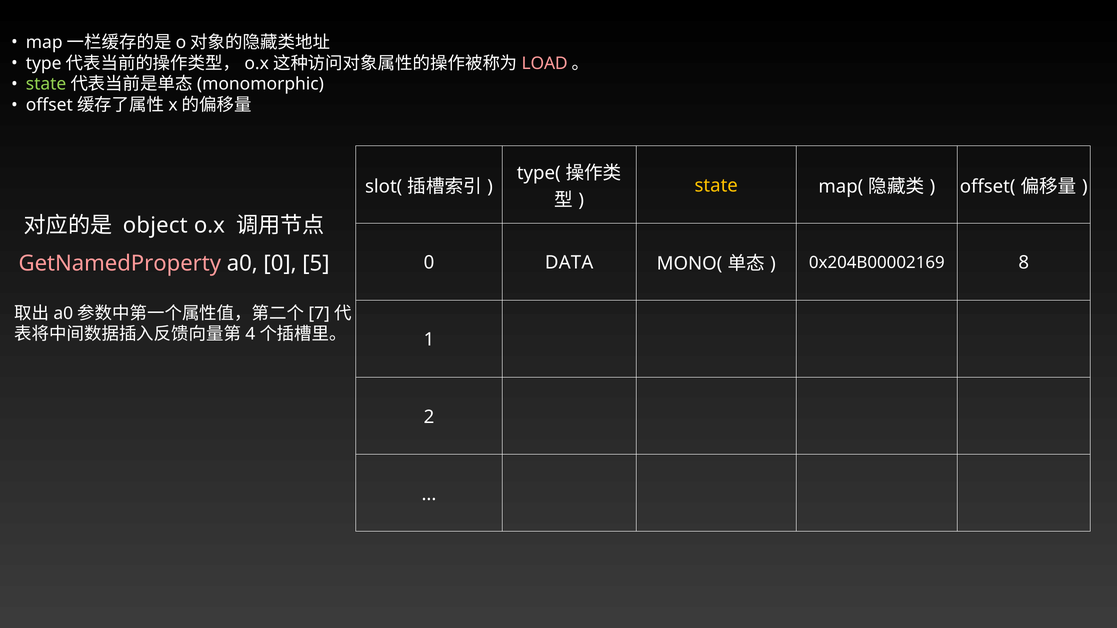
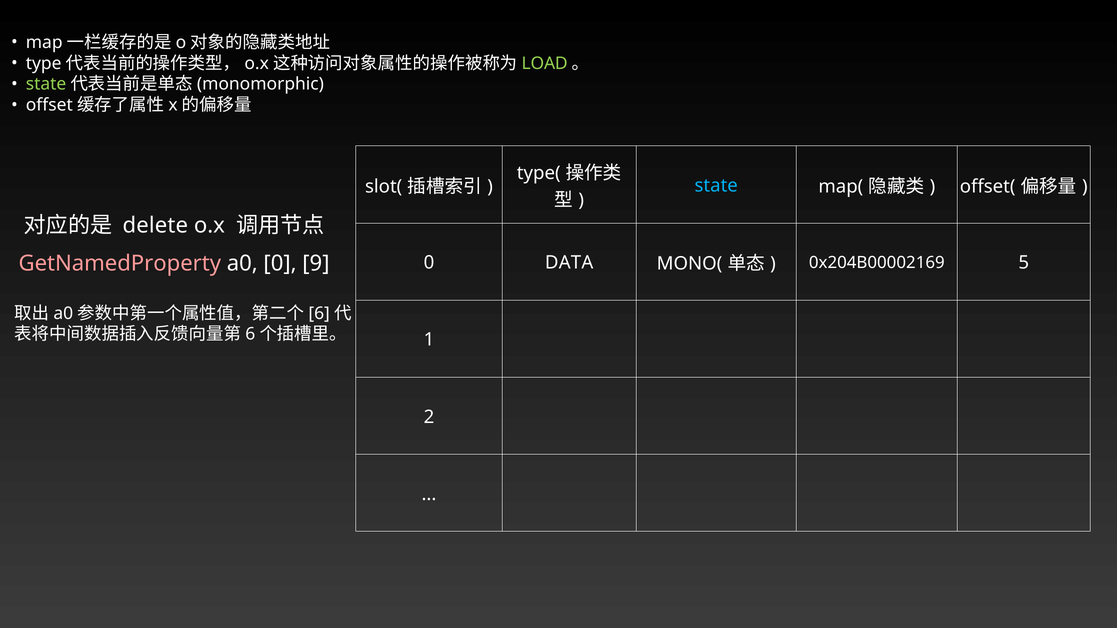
LOAD colour: pink -> light green (545, 63)
state colour: yellow -> light blue (716, 186)
object: object -> delete (155, 225)
5: 5 -> 9 (316, 264)
8: 8 -> 5 (1024, 263)
7: 7 -> 6 (319, 313)
4: 4 -> 6 (250, 334)
